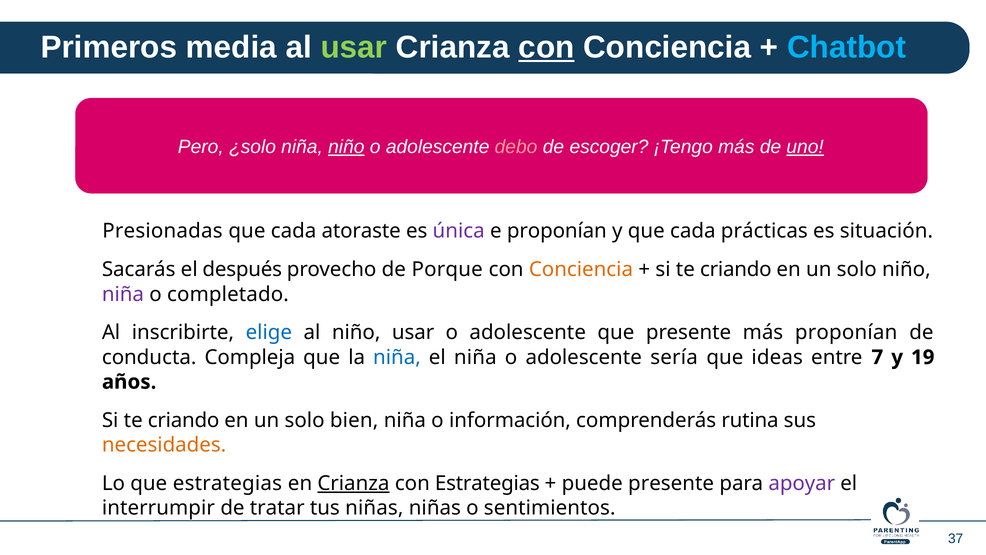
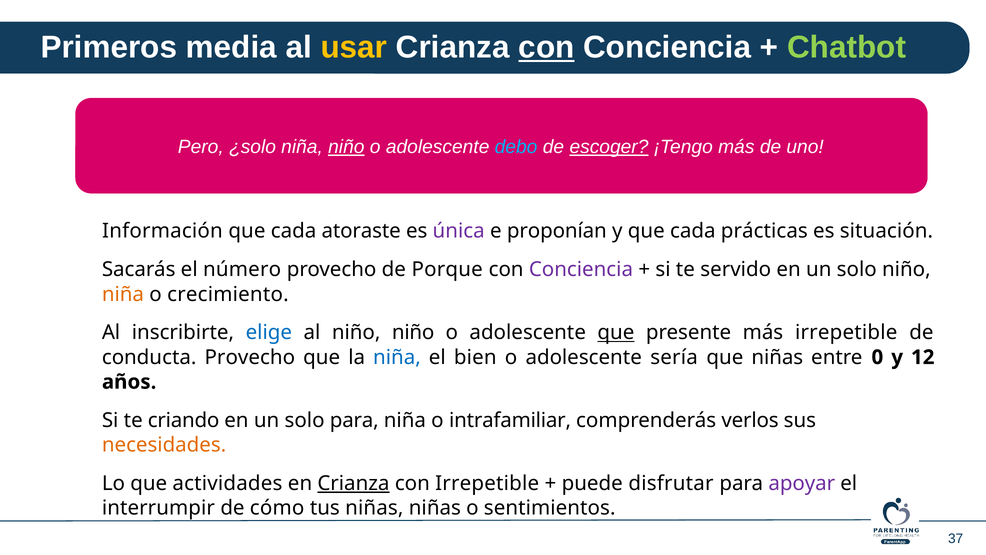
usar colour: light green -> yellow (354, 47)
Chatbot colour: light blue -> light green (847, 47)
debo colour: pink -> light blue (516, 147)
escoger underline: none -> present (609, 147)
uno underline: present -> none (805, 147)
Presionadas: Presionadas -> Información (162, 231)
después: después -> número (242, 269)
Conciencia colour: orange -> purple (581, 269)
criando: criando -> servido (736, 269)
niña colour: purple -> orange (123, 294)
completado: completado -> crecimiento (228, 294)
niño usar: usar -> niño (413, 332)
que underline: none -> present (616, 332)
más proponían: proponían -> irrepetible (846, 332)
conducta Compleja: Compleja -> Provecho (250, 357)
el niña: niña -> bien (475, 357)
que ideas: ideas -> niñas (777, 357)
7: 7 -> 0 (877, 357)
19: 19 -> 12 (923, 357)
solo bien: bien -> para (354, 420)
información: información -> intrafamiliar (510, 420)
rutina: rutina -> verlos (750, 420)
que estrategias: estrategias -> actividades (227, 483)
con Estrategias: Estrategias -> Irrepetible (487, 483)
puede presente: presente -> disfrutar (671, 483)
tratar: tratar -> cómo (277, 508)
